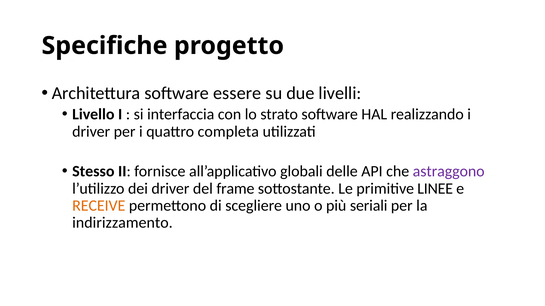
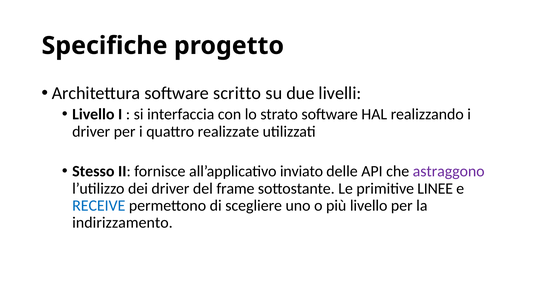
essere: essere -> scritto (237, 93)
completa: completa -> realizzate (228, 132)
globali: globali -> inviato (301, 172)
RECEIVE colour: orange -> blue (99, 206)
più seriali: seriali -> livello (369, 206)
